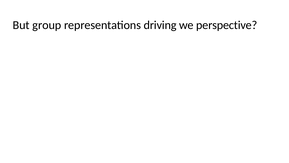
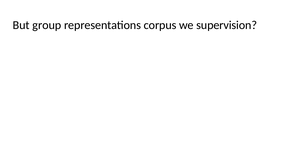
driving: driving -> corpus (160, 25)
perspective: perspective -> supervision (227, 25)
